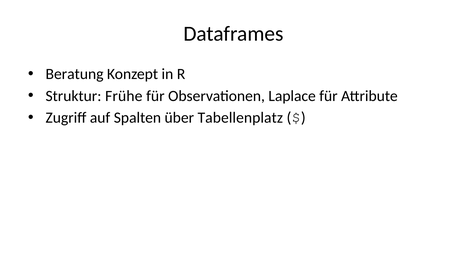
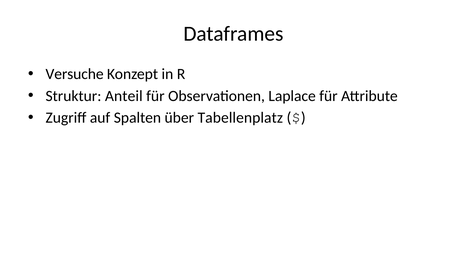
Beratung: Beratung -> Versuche (75, 74)
Frühe: Frühe -> Anteil (124, 96)
